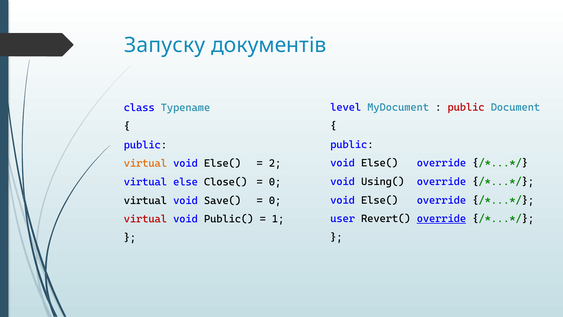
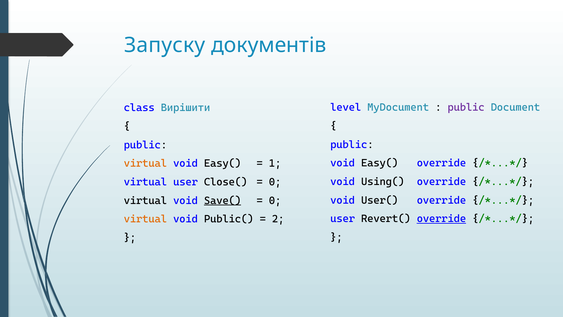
public colour: red -> purple (466, 107)
Typename: Typename -> Вирішити (185, 108)
Else(: Else( -> Easy( (380, 163)
Else(: Else( -> Easy( (223, 163)
2: 2 -> 1 (275, 163)
virtual else: else -> user (186, 182)
Else(: Else( -> User( (380, 200)
Save( underline: none -> present (223, 200)
virtual colour: red -> orange (145, 219)
1: 1 -> 2 (278, 219)
